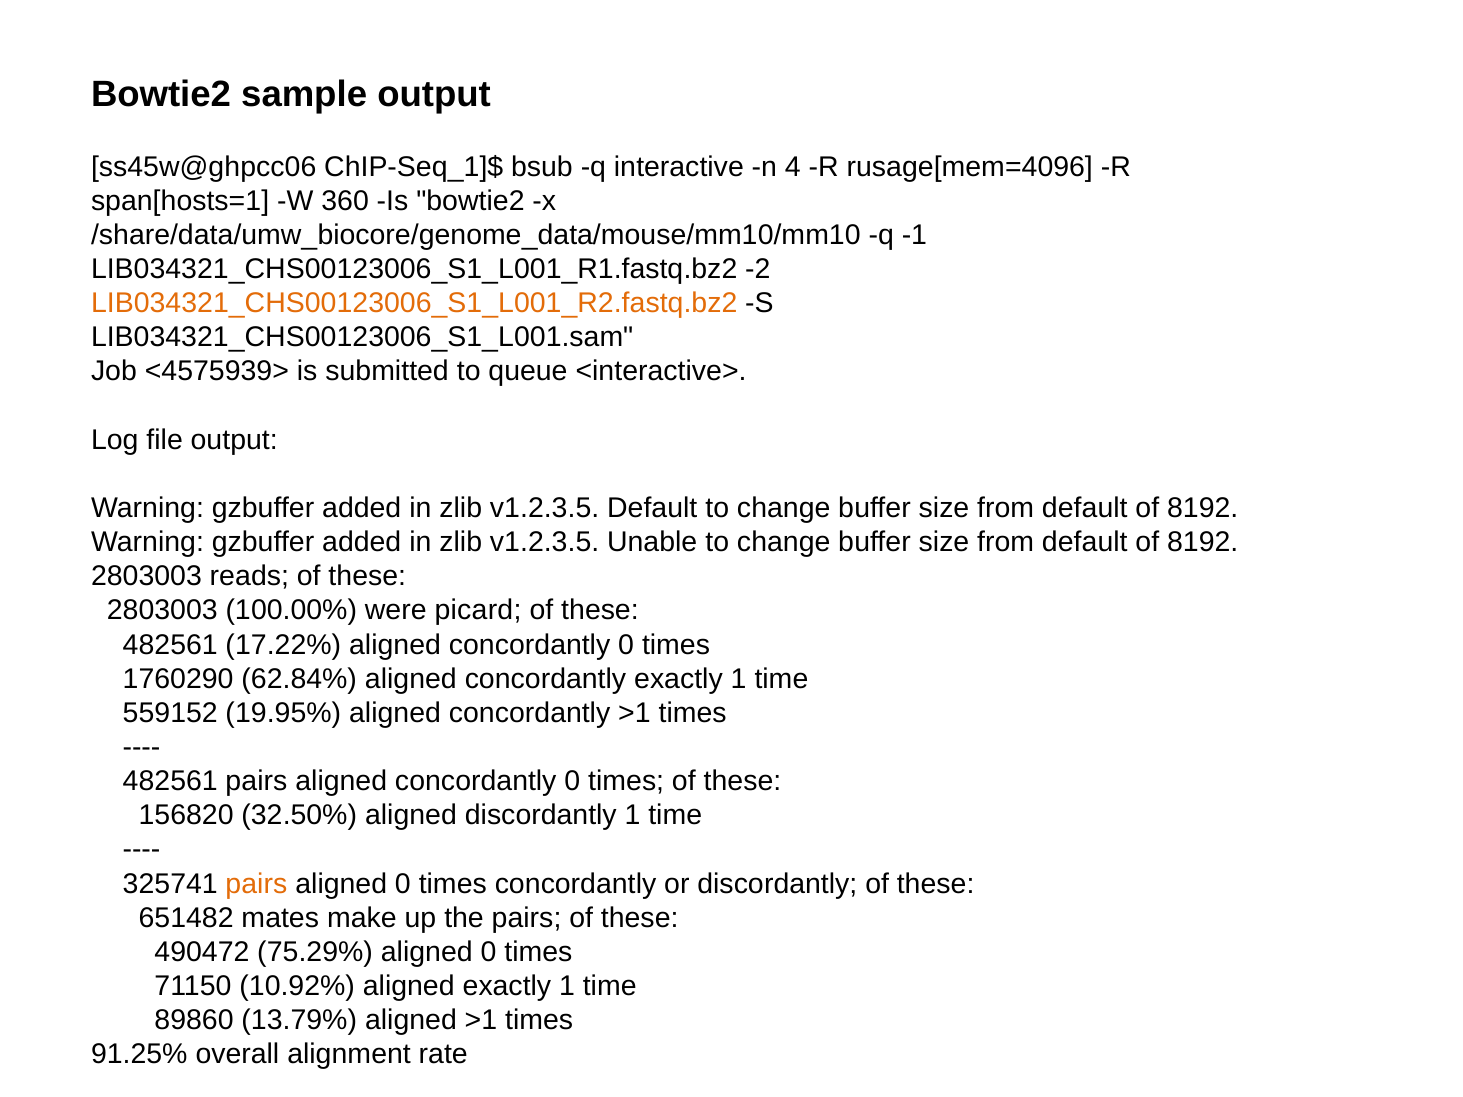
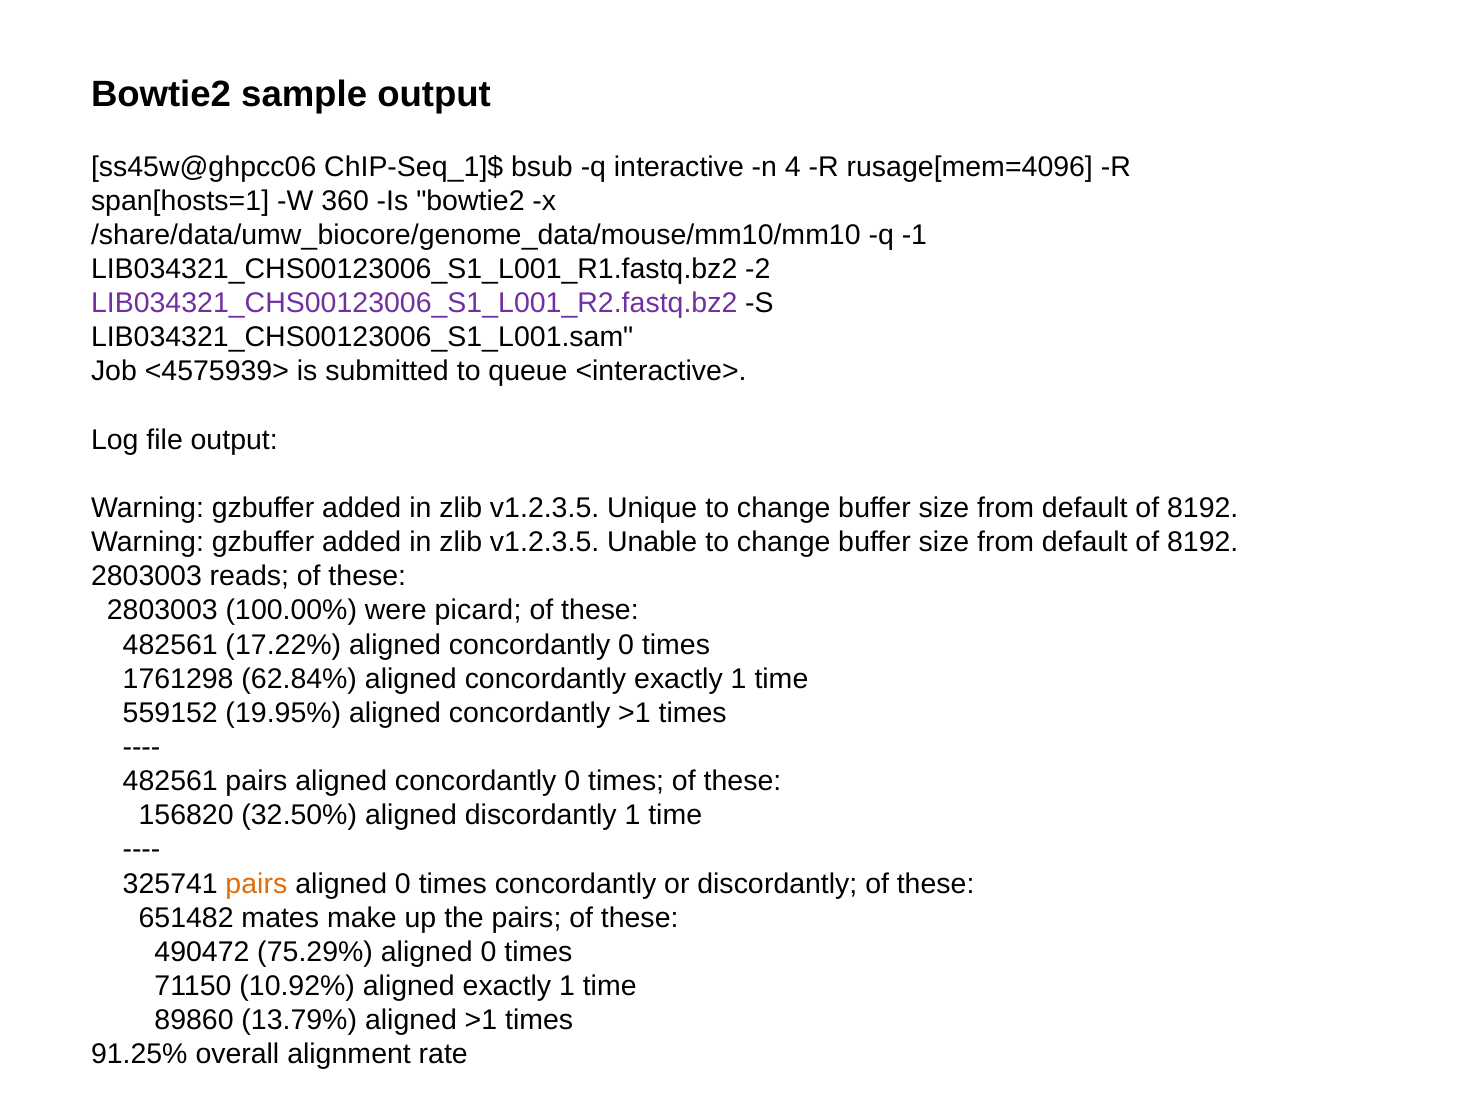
LIB034321_CHS00123006_S1_L001_R2.fastq.bz2 colour: orange -> purple (414, 303)
v1.2.3.5 Default: Default -> Unique (652, 508)
1760290: 1760290 -> 1761298 (178, 679)
